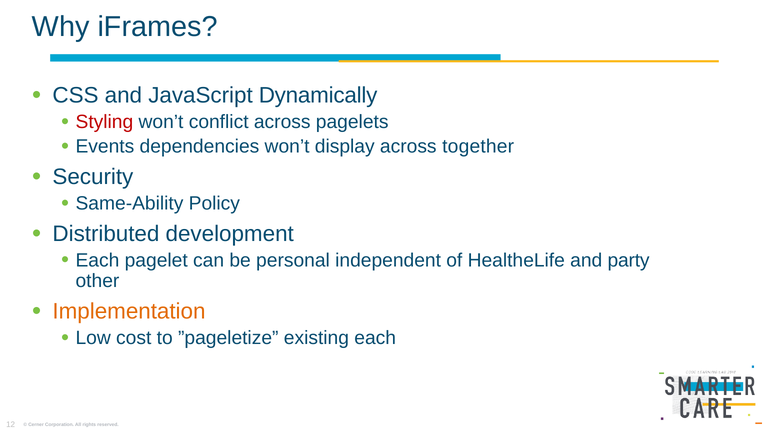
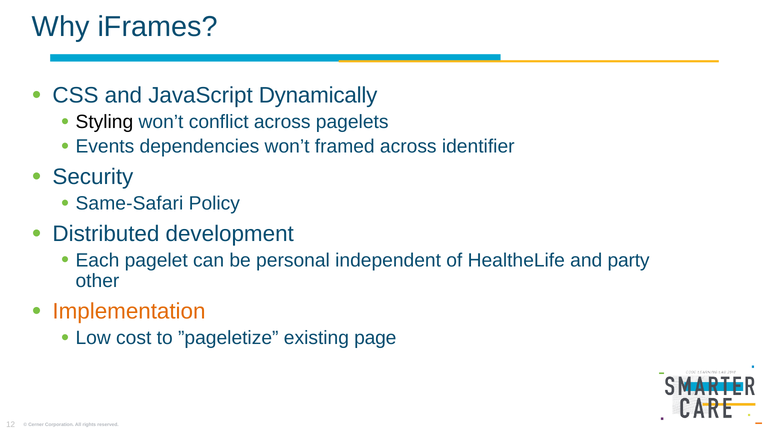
Styling colour: red -> black (104, 122)
display: display -> framed (345, 147)
together: together -> identifier (478, 147)
Same-Ability: Same-Ability -> Same-Safari (129, 204)
existing each: each -> page (375, 338)
